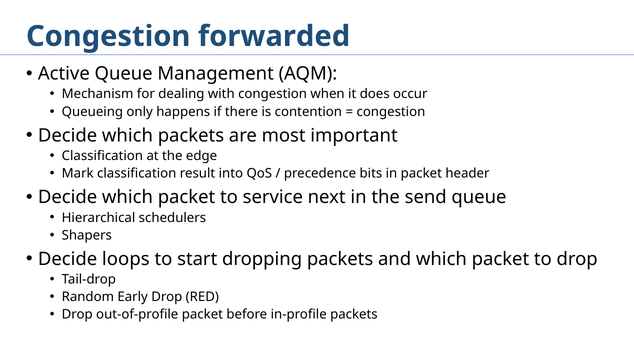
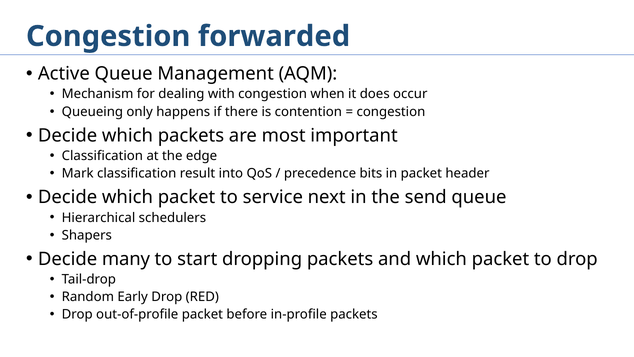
loops: loops -> many (126, 259)
